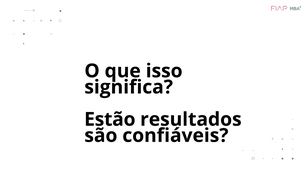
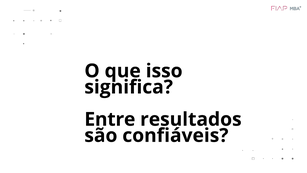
Estão: Estão -> Entre (110, 119)
